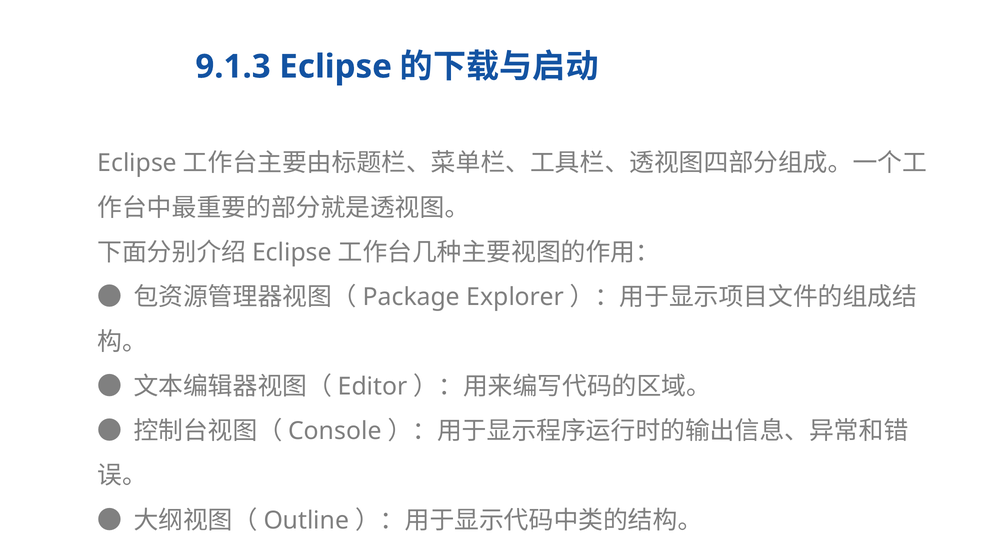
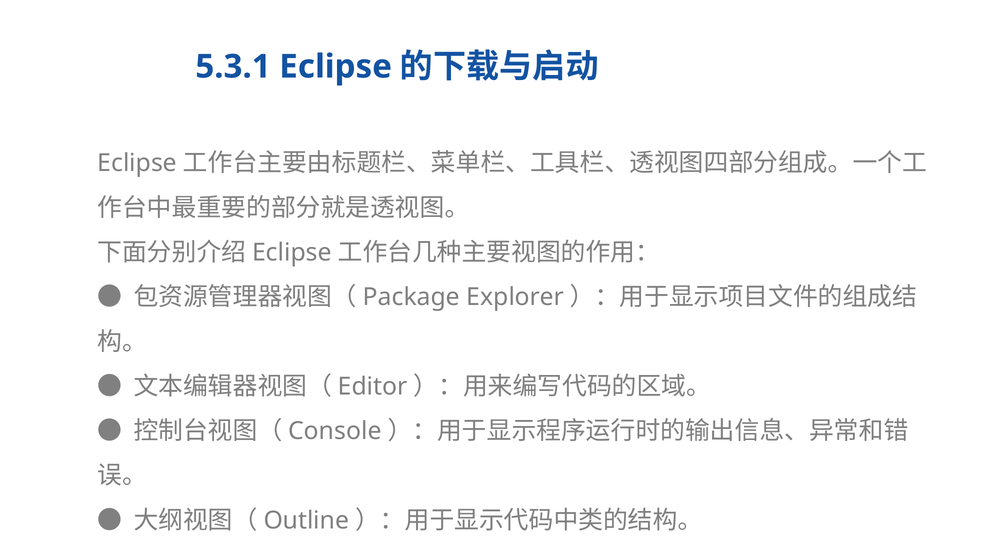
9.1.3: 9.1.3 -> 5.3.1 (233, 67)
